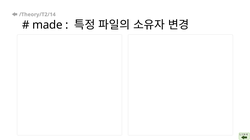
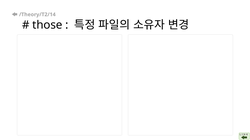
made: made -> those (47, 25)
